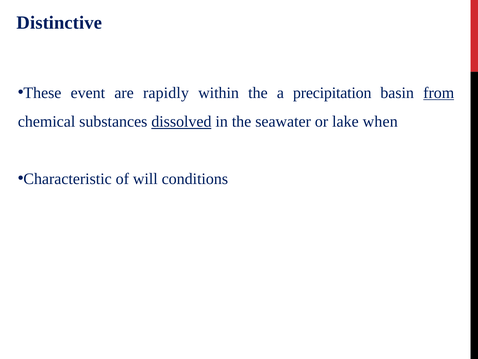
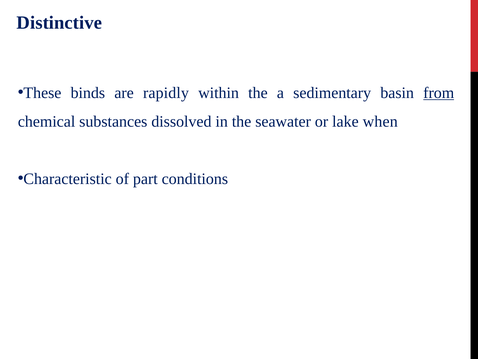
event: event -> binds (88, 93)
precipitation: precipitation -> sedimentary (332, 93)
dissolved underline: present -> none (181, 121)
will: will -> part (145, 179)
